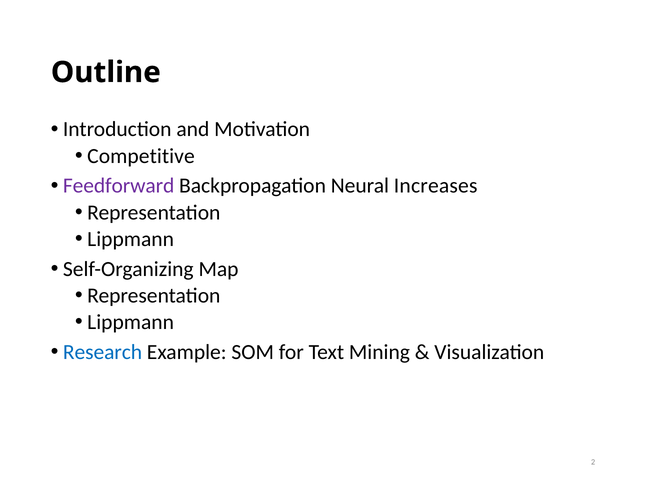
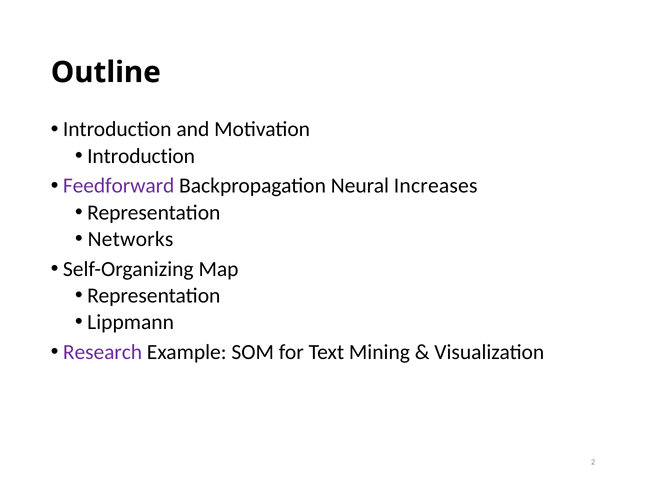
Competitive: Competitive -> Introduction (141, 156)
Lippmann: Lippmann -> Networks (130, 239)
Research colour: blue -> purple (103, 352)
